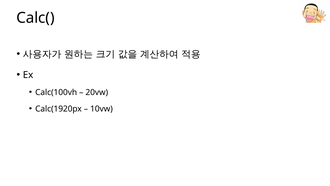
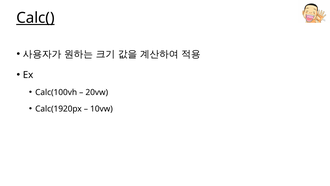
Calc( underline: none -> present (35, 18)
